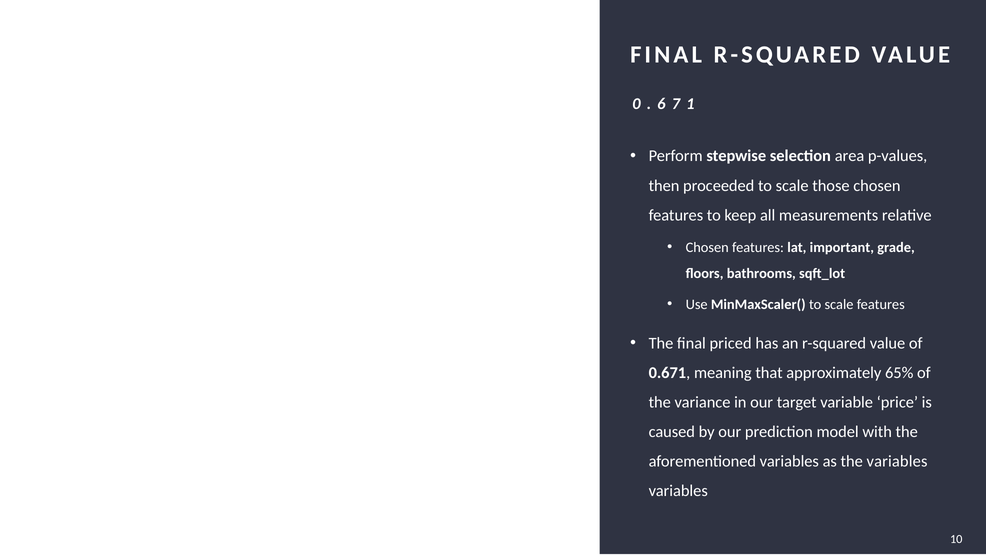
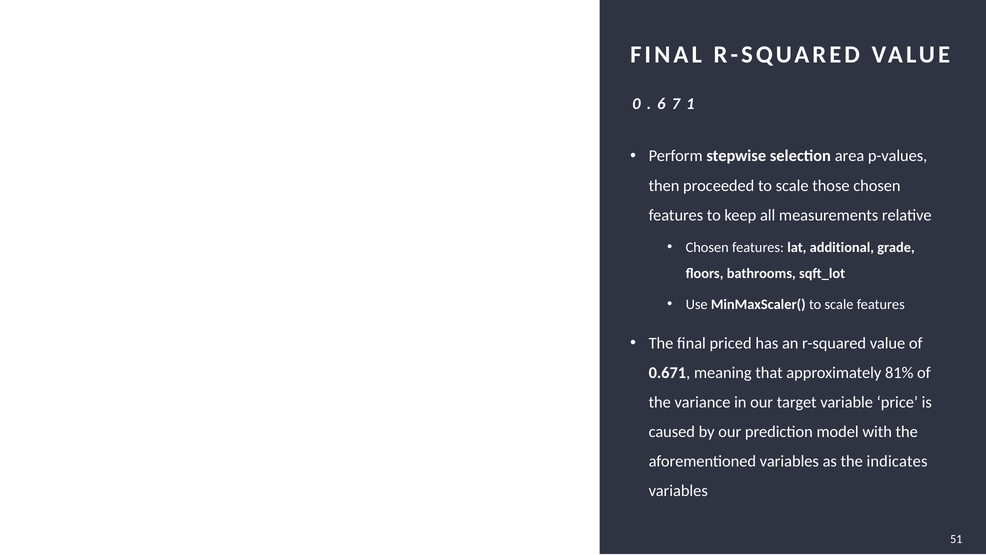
important: important -> additional (842, 247)
65%: 65% -> 81% (899, 372)
the variables: variables -> indicates (897, 461)
10: 10 -> 51 (956, 539)
